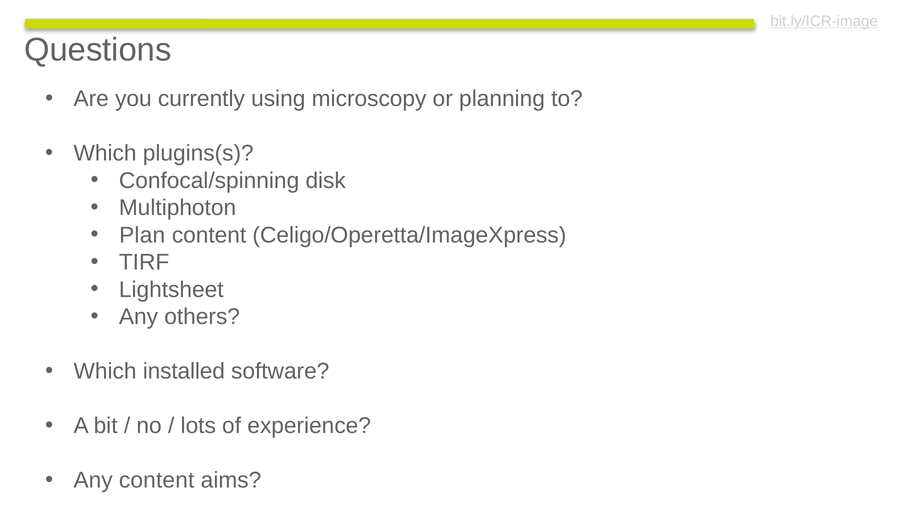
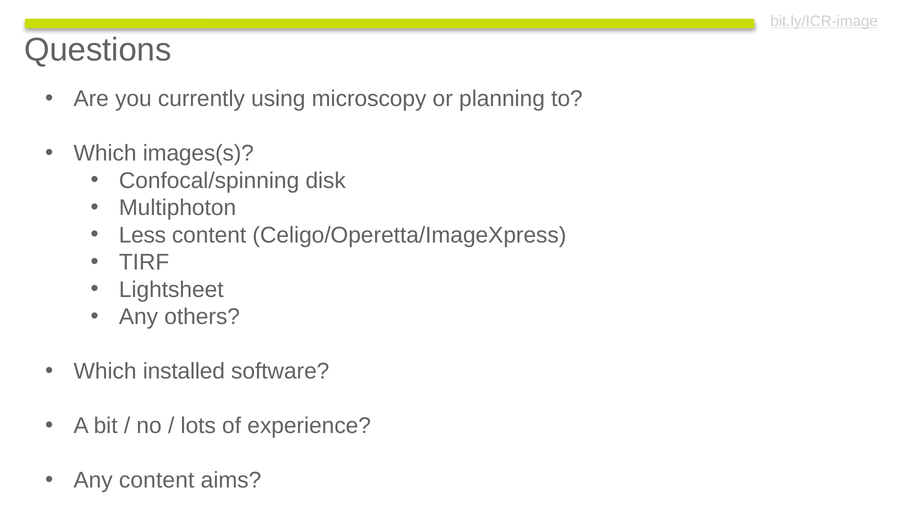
plugins(s: plugins(s -> images(s (198, 153)
Plan: Plan -> Less (142, 235)
